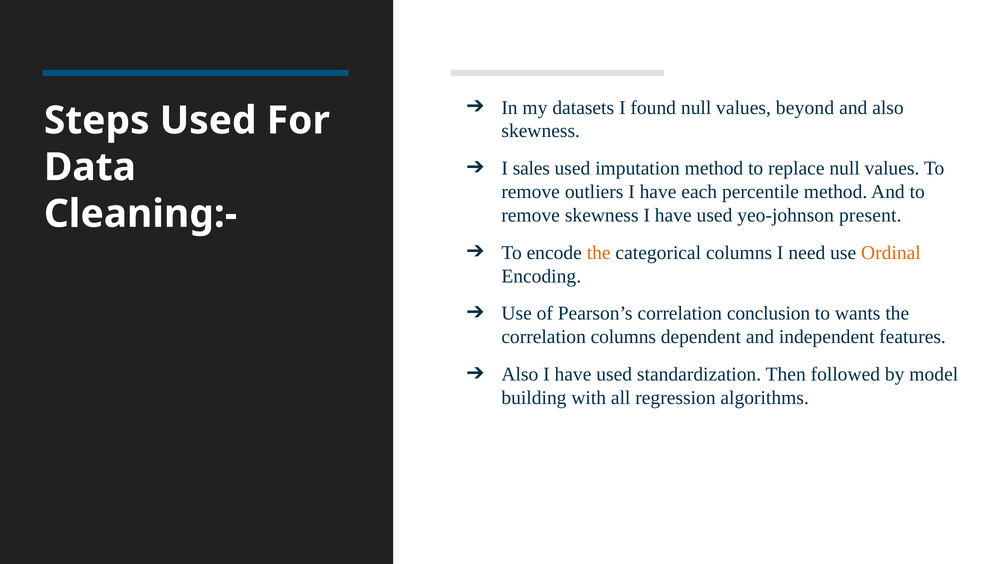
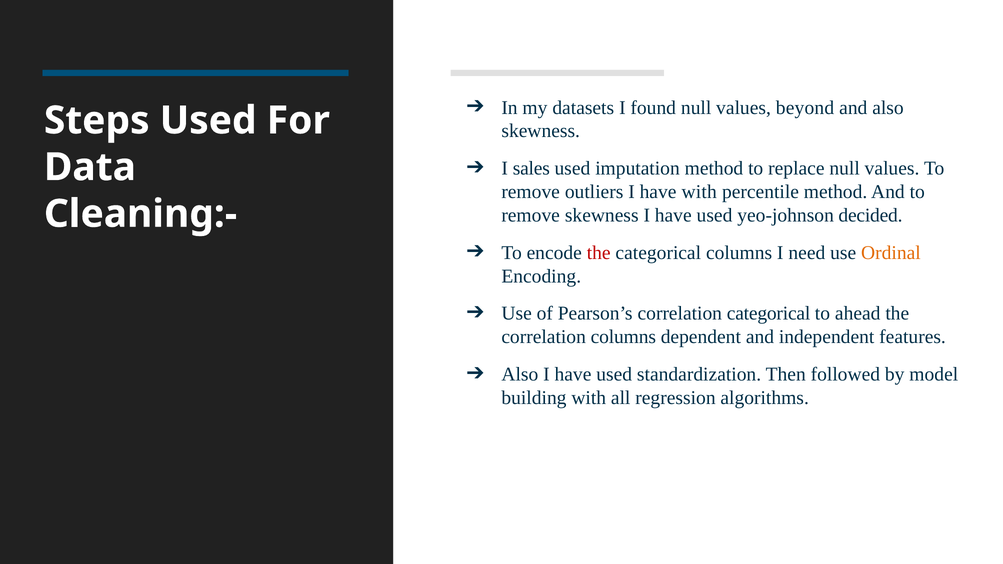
have each: each -> with (699, 192)
present: present -> decided (870, 215)
the colour: orange -> red (599, 253)
correlation conclusion: conclusion -> categorical (769, 314)
wants: wants -> ahead (858, 314)
